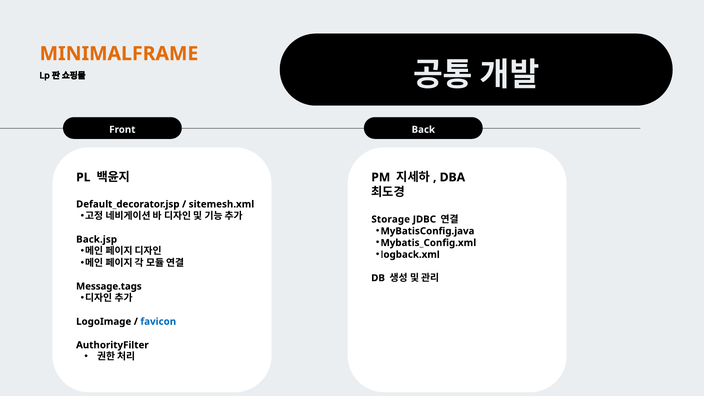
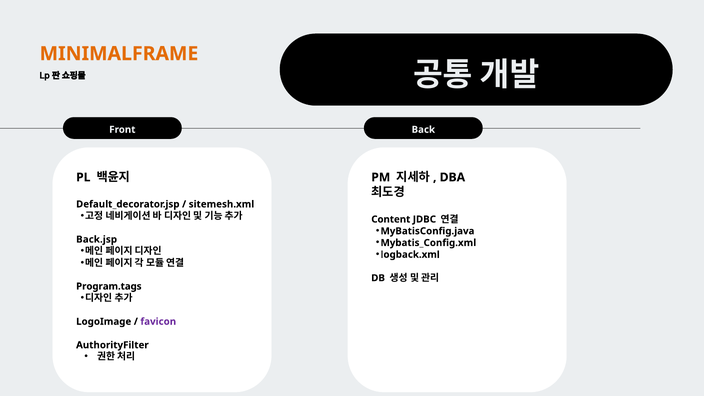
Storage: Storage -> Content (391, 219)
Message.tags: Message.tags -> Program.tags (109, 286)
favicon colour: blue -> purple (158, 322)
